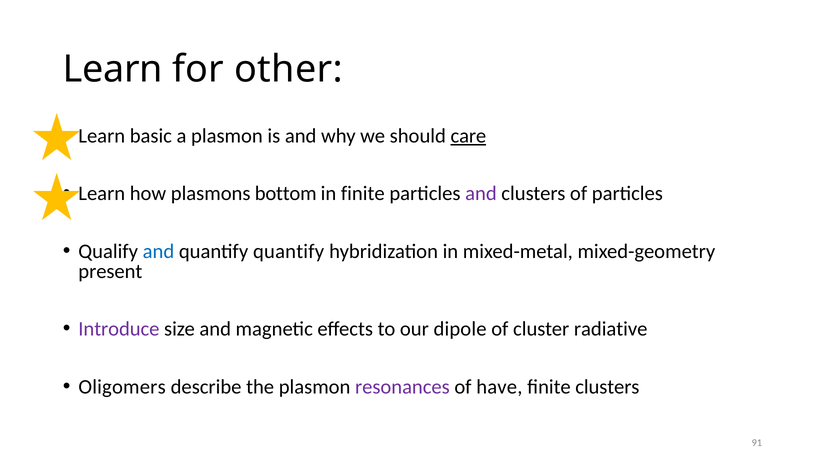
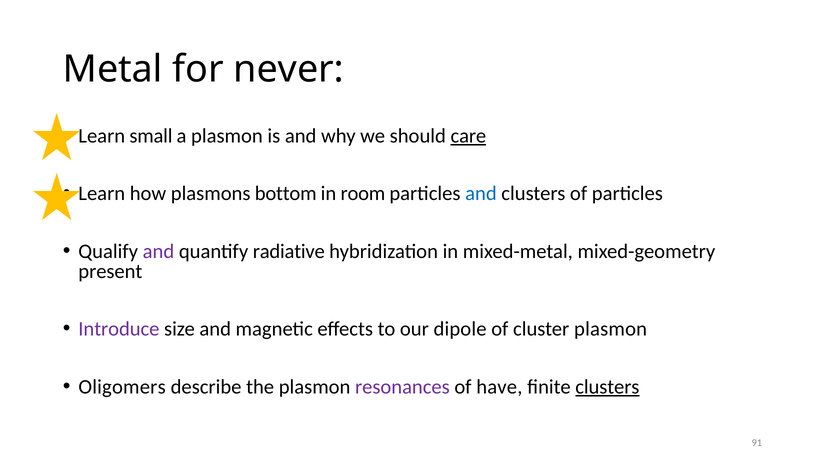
Learn: Learn -> Metal (113, 69)
other: other -> never (289, 69)
basic: basic -> small (151, 136)
in finite: finite -> room (363, 194)
and colour: purple -> blue (481, 194)
and colour: blue -> purple (158, 251)
quantify quantify: quantify -> radiative (289, 251)
cluster radiative: radiative -> plasmon (611, 329)
clusters underline: none -> present (607, 387)
